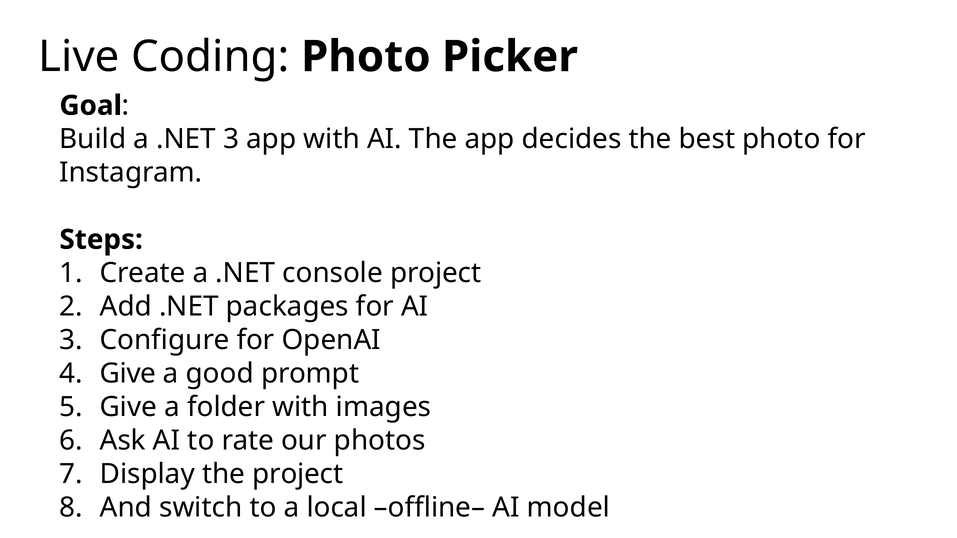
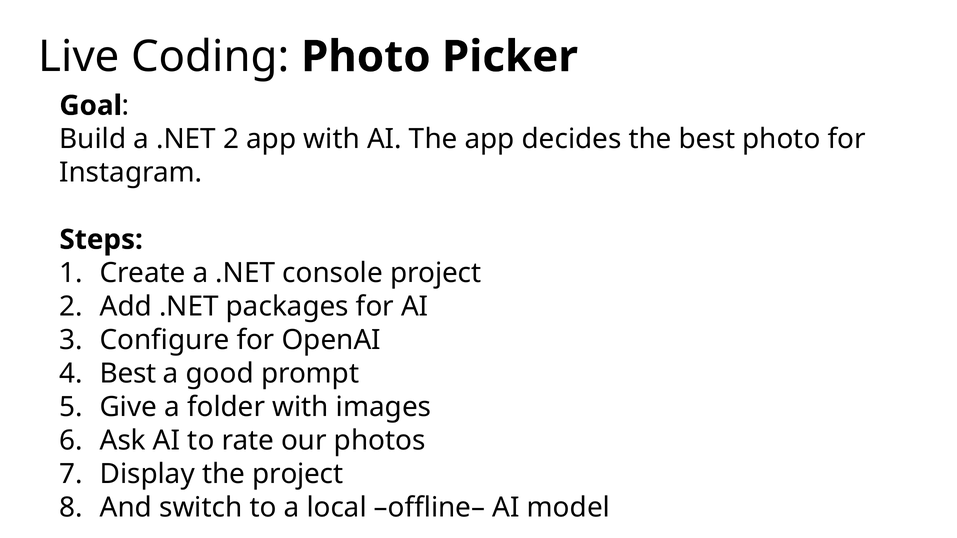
.NET 3: 3 -> 2 (231, 139)
Give: Give -> Best (128, 374)
